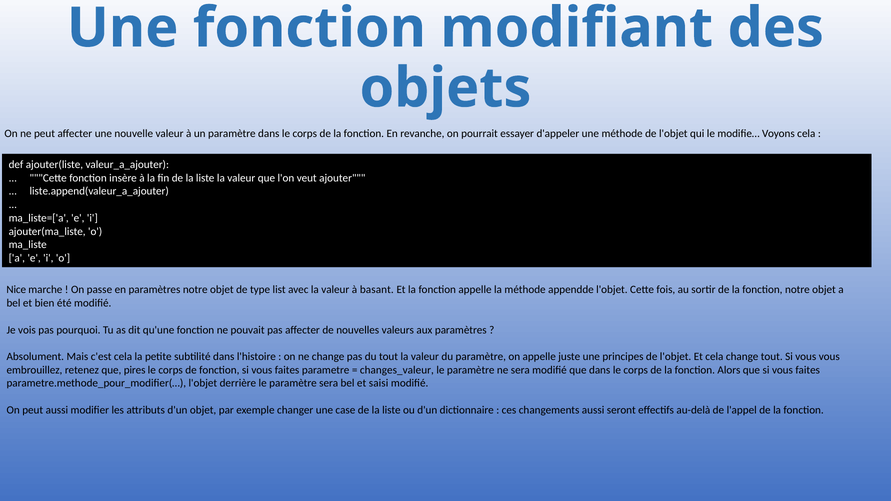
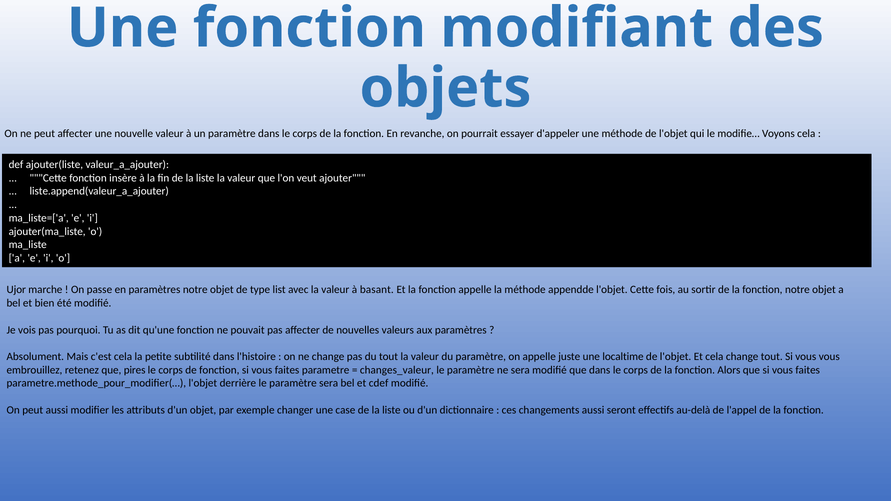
Nice: Nice -> Ujor (16, 290)
principes: principes -> localtime (623, 357)
saisi: saisi -> cdef (379, 383)
